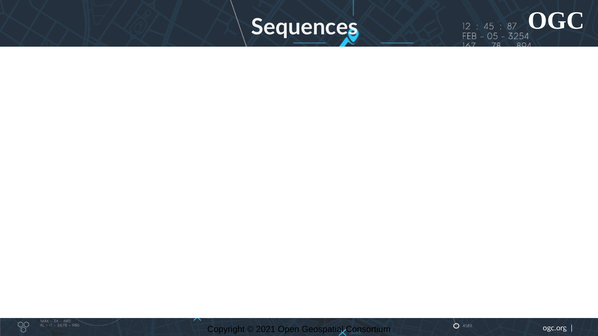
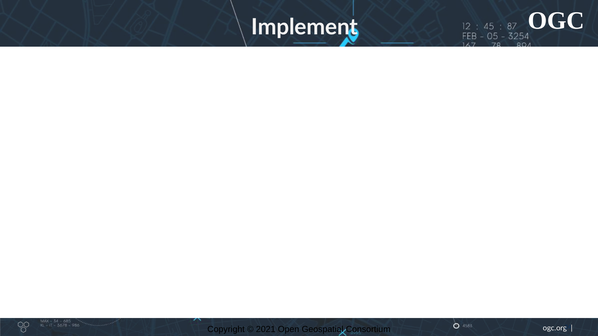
Sequences: Sequences -> Implement (305, 27)
